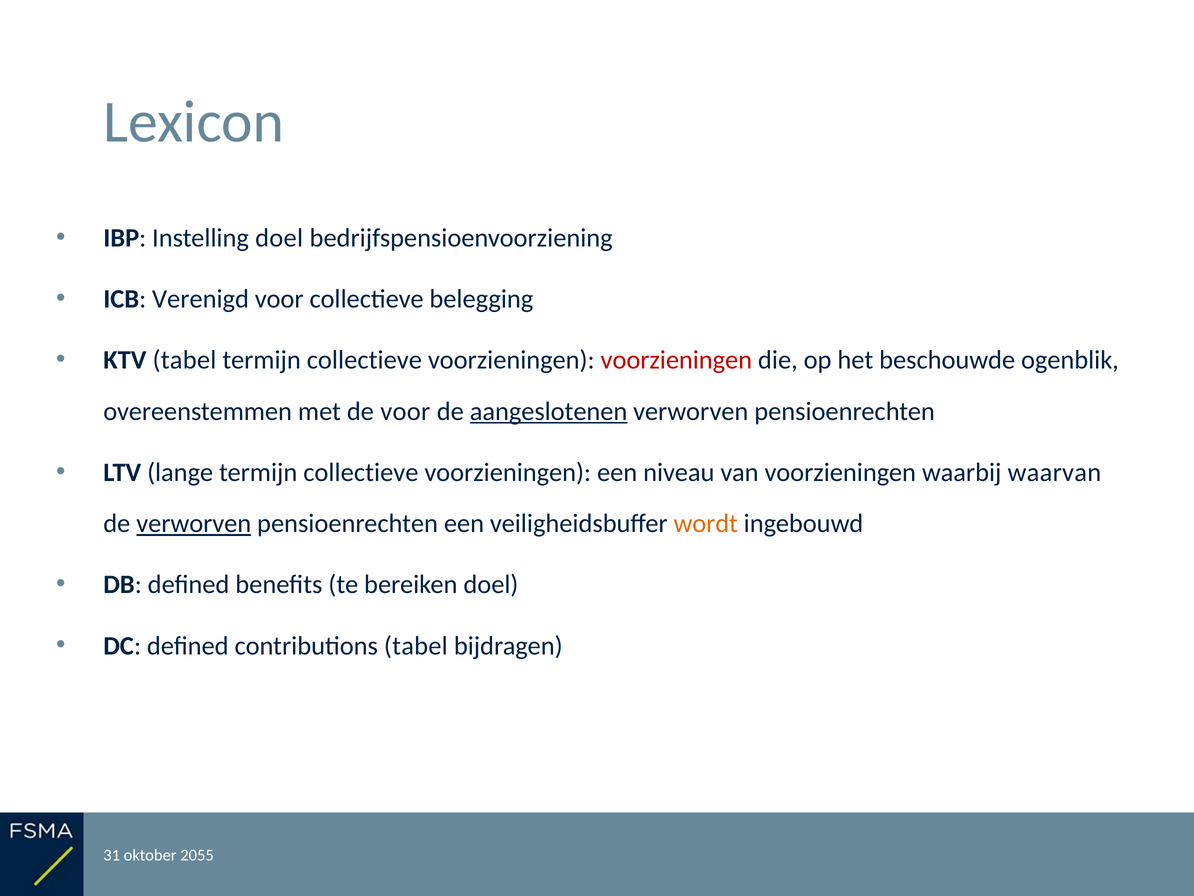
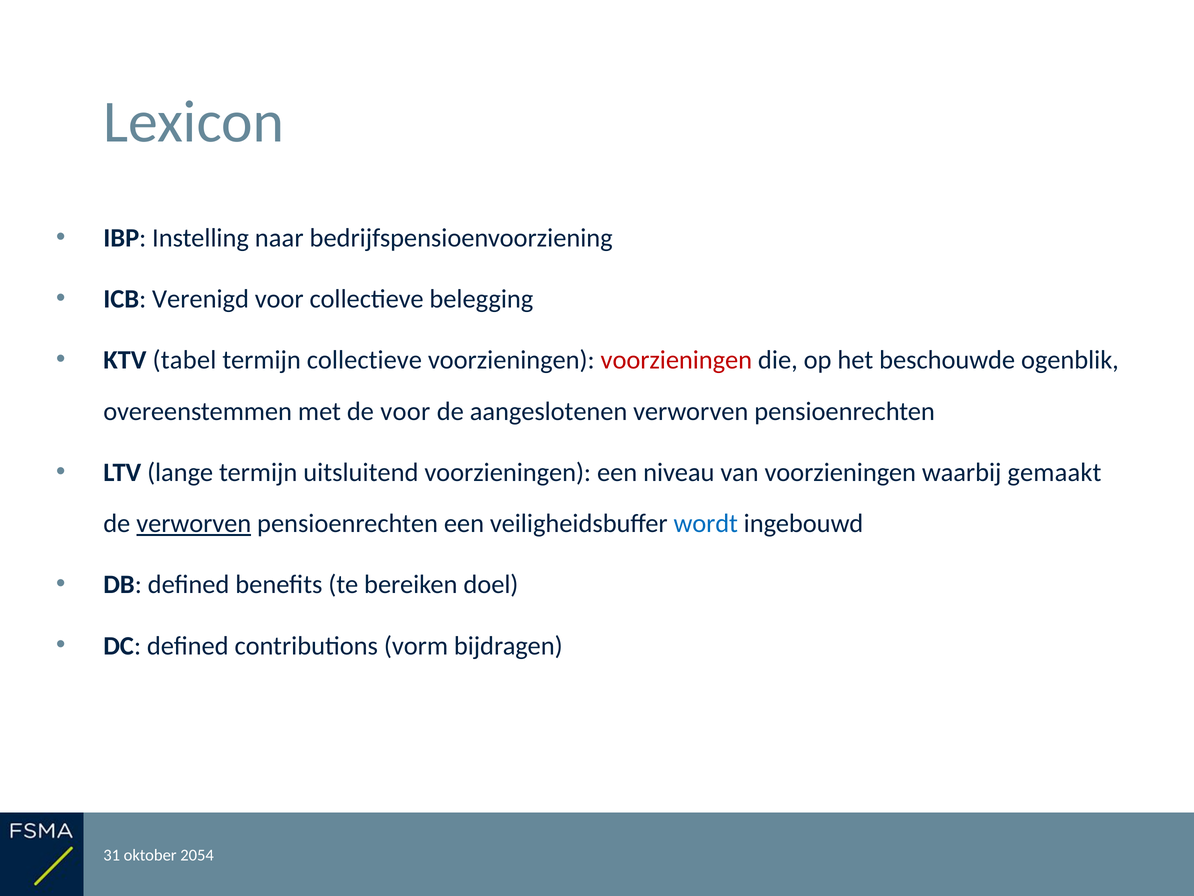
Instelling doel: doel -> naar (279, 238)
aangeslotenen underline: present -> none (549, 411)
lange termijn collectieve: collectieve -> uitsluitend (361, 472)
waarvan: waarvan -> gemaakt (1054, 472)
wordt colour: orange -> blue (706, 523)
contributions tabel: tabel -> vorm (416, 645)
2055: 2055 -> 2054 (197, 855)
